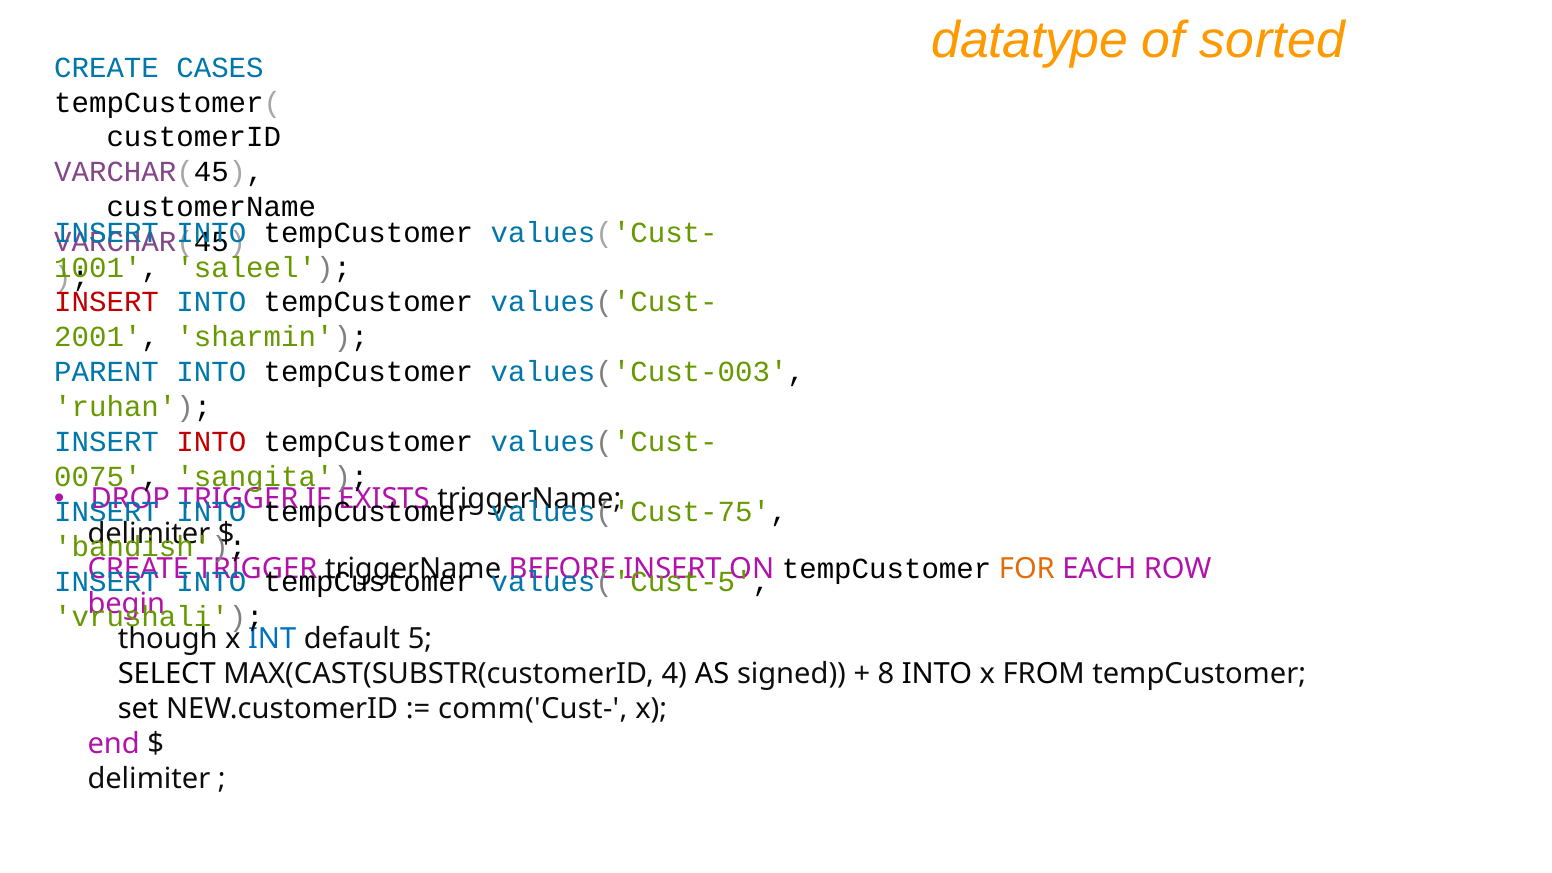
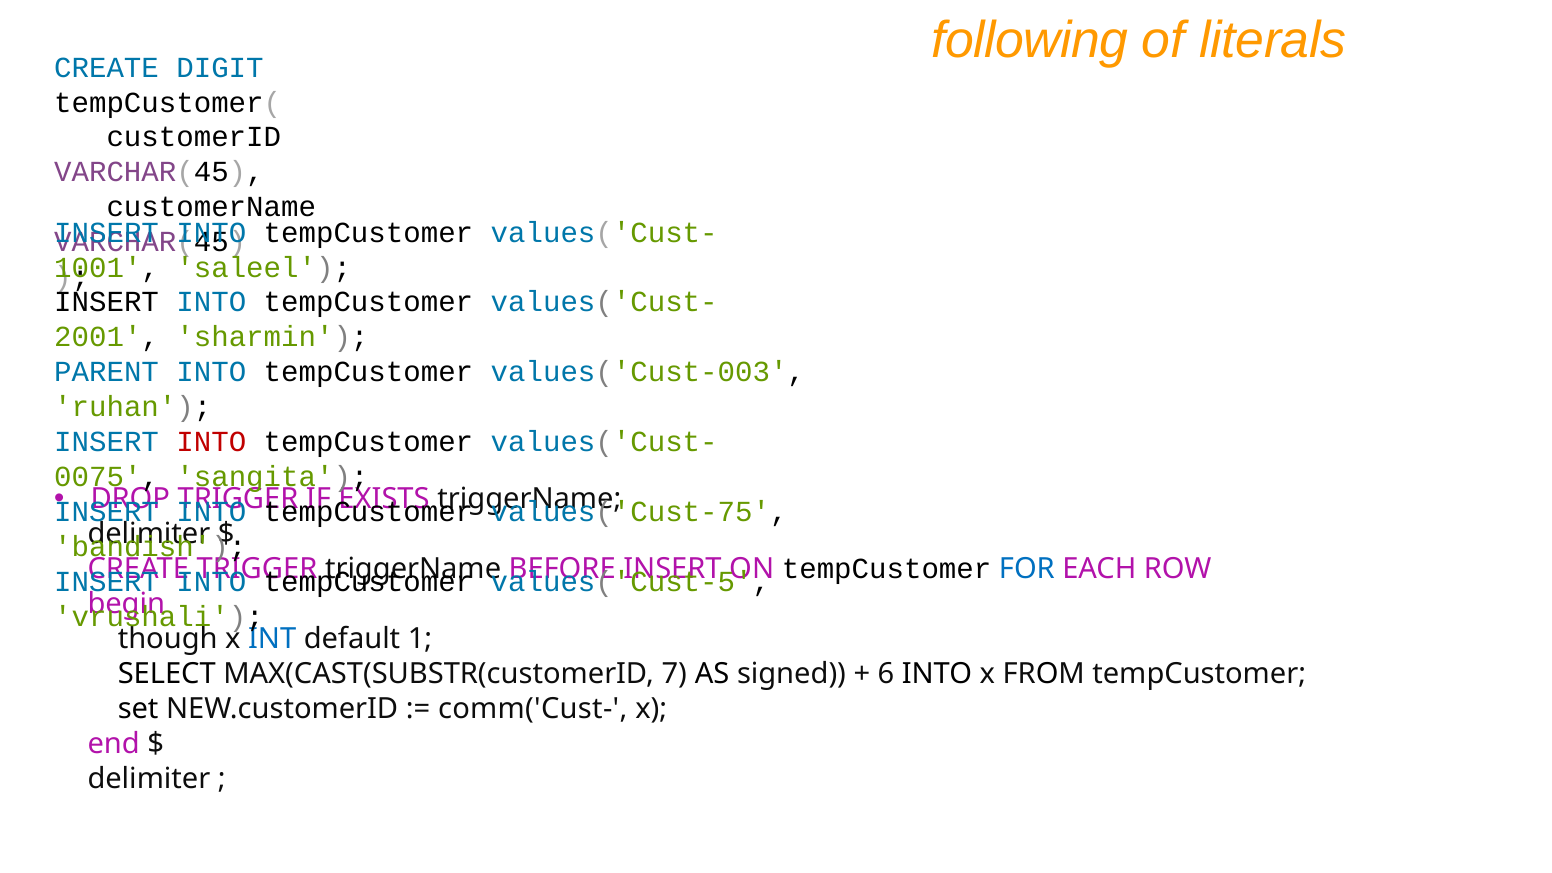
datatype: datatype -> following (1030, 40)
sorted: sorted -> literals (1273, 40)
CASES: CASES -> DIGIT (220, 68)
INSERT colour: red -> black (107, 302)
FOR colour: orange -> blue (1027, 569)
5: 5 -> 1 (420, 639)
4: 4 -> 7 (674, 674)
8: 8 -> 6 (886, 674)
